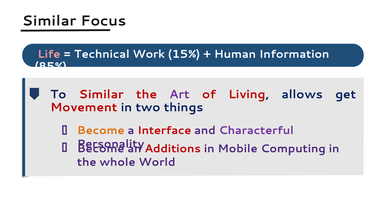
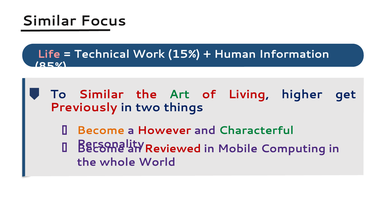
Art colour: purple -> green (180, 95)
allows: allows -> higher (302, 95)
Movement: Movement -> Previously (84, 108)
Interface: Interface -> However (164, 131)
Characterful colour: purple -> green (256, 131)
Additions: Additions -> Reviewed (173, 149)
